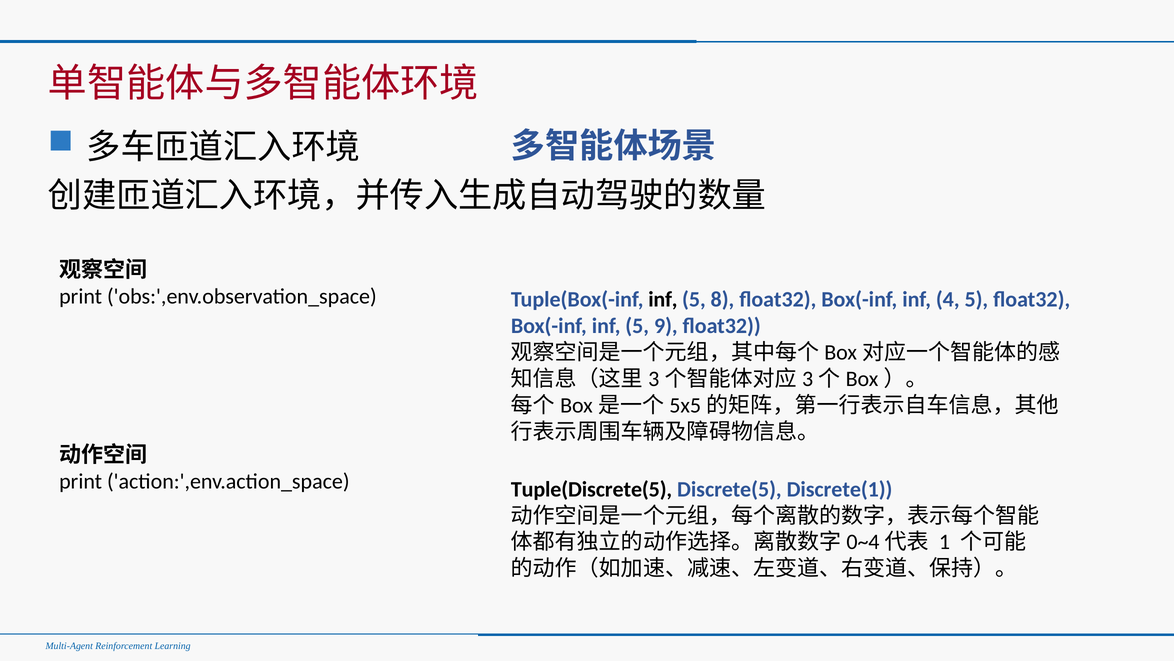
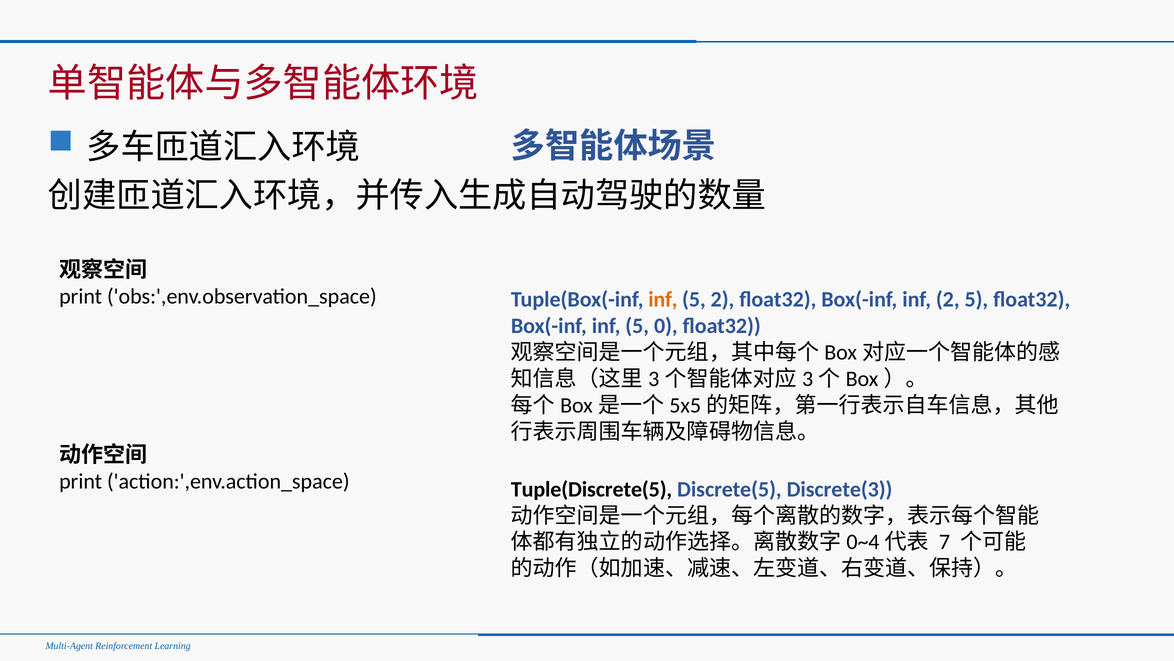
inf colour: black -> orange (663, 299)
5 8: 8 -> 2 (722, 299)
inf 4: 4 -> 2 (948, 299)
9: 9 -> 0 (666, 326)
Discrete(1: Discrete(1 -> Discrete(3 (840, 489)
1: 1 -> 7 (945, 542)
